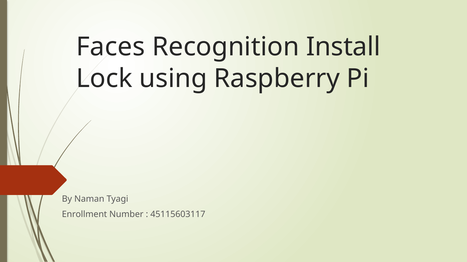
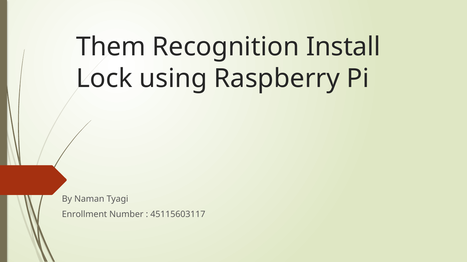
Faces: Faces -> Them (111, 47)
